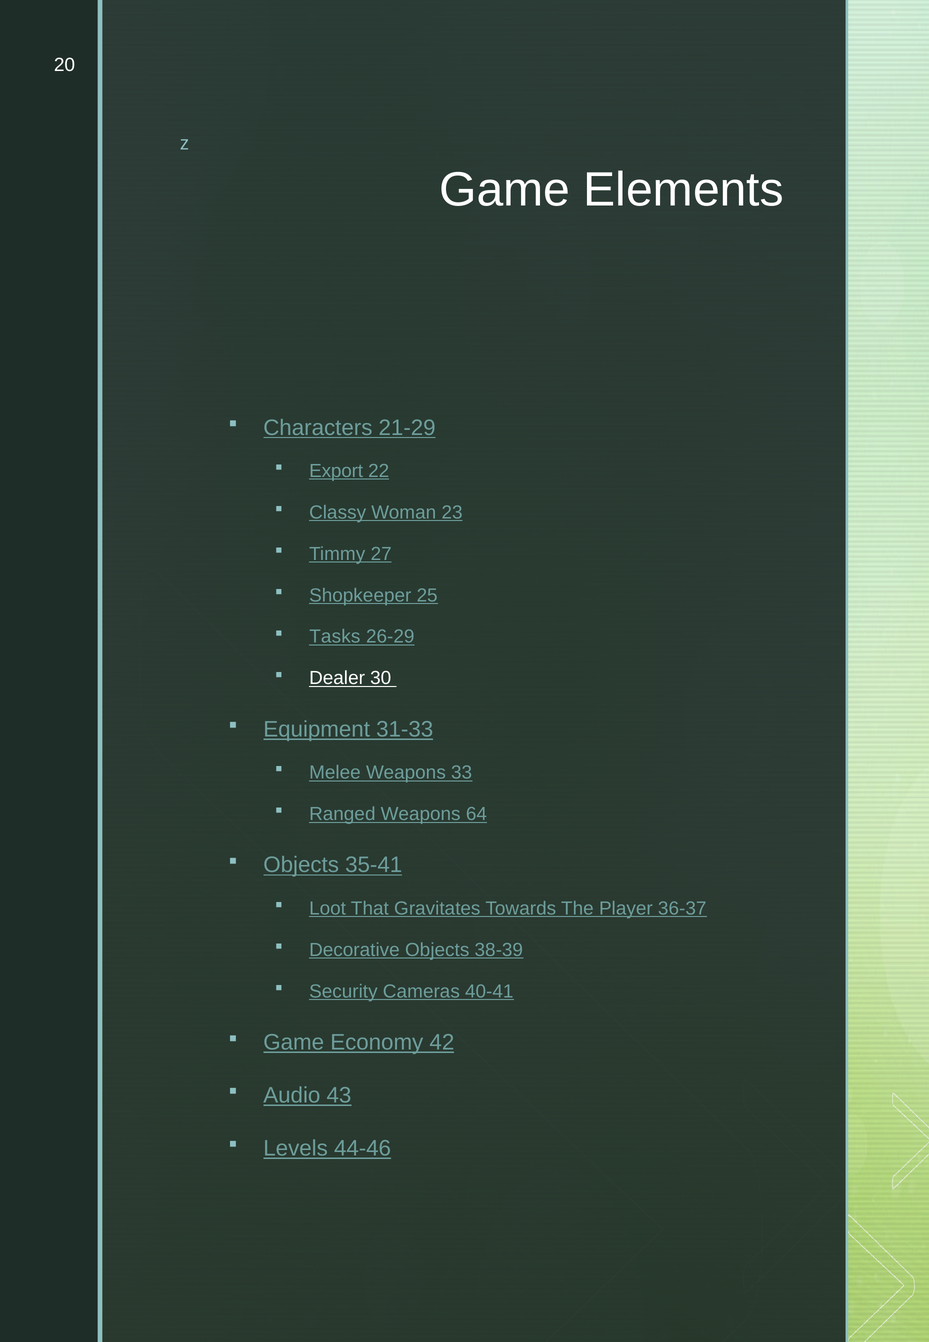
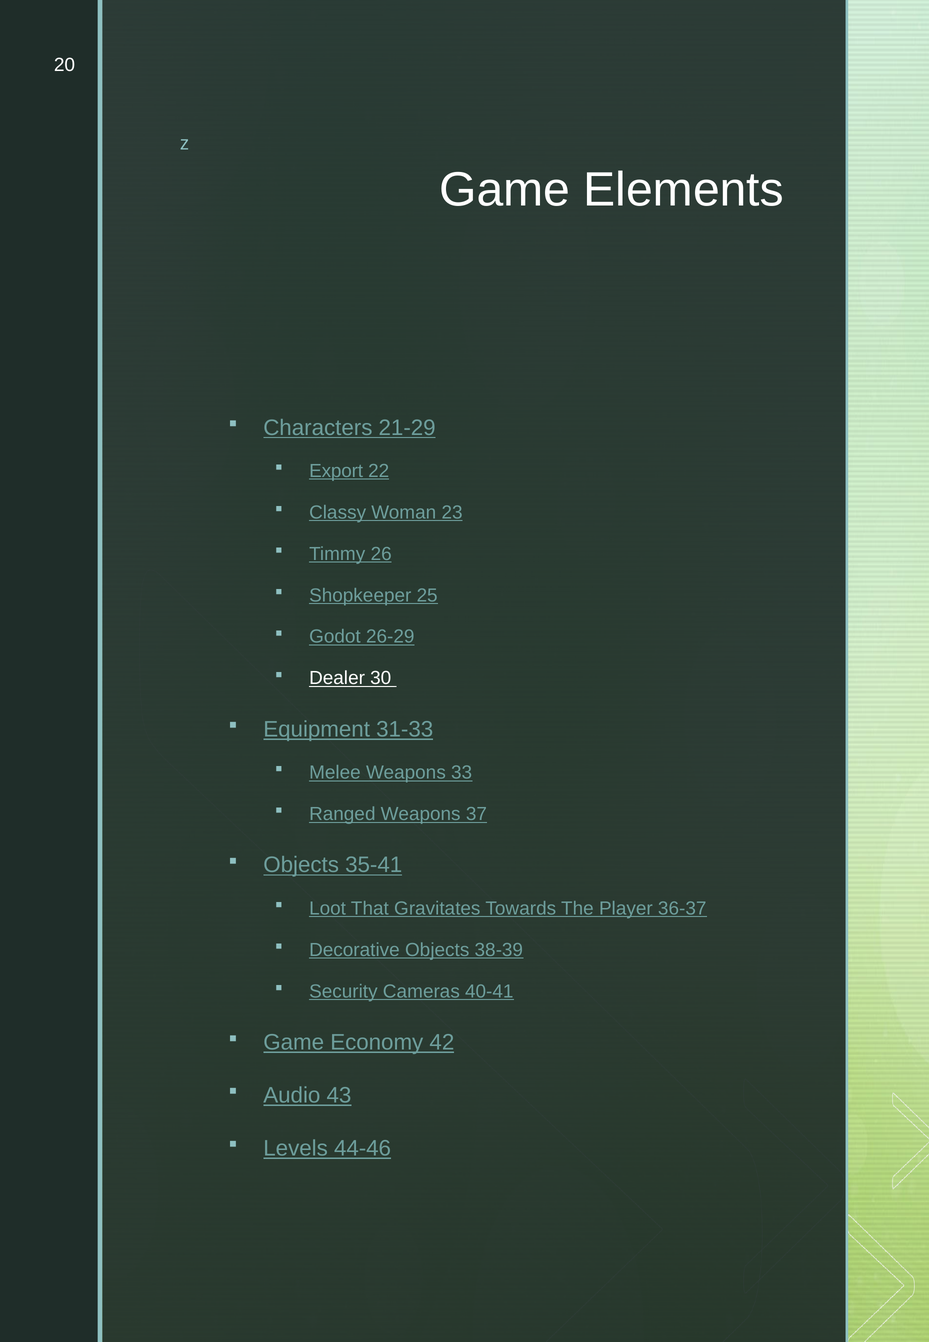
27: 27 -> 26 (381, 554)
Tasks: Tasks -> Godot (335, 637)
64: 64 -> 37 (476, 814)
